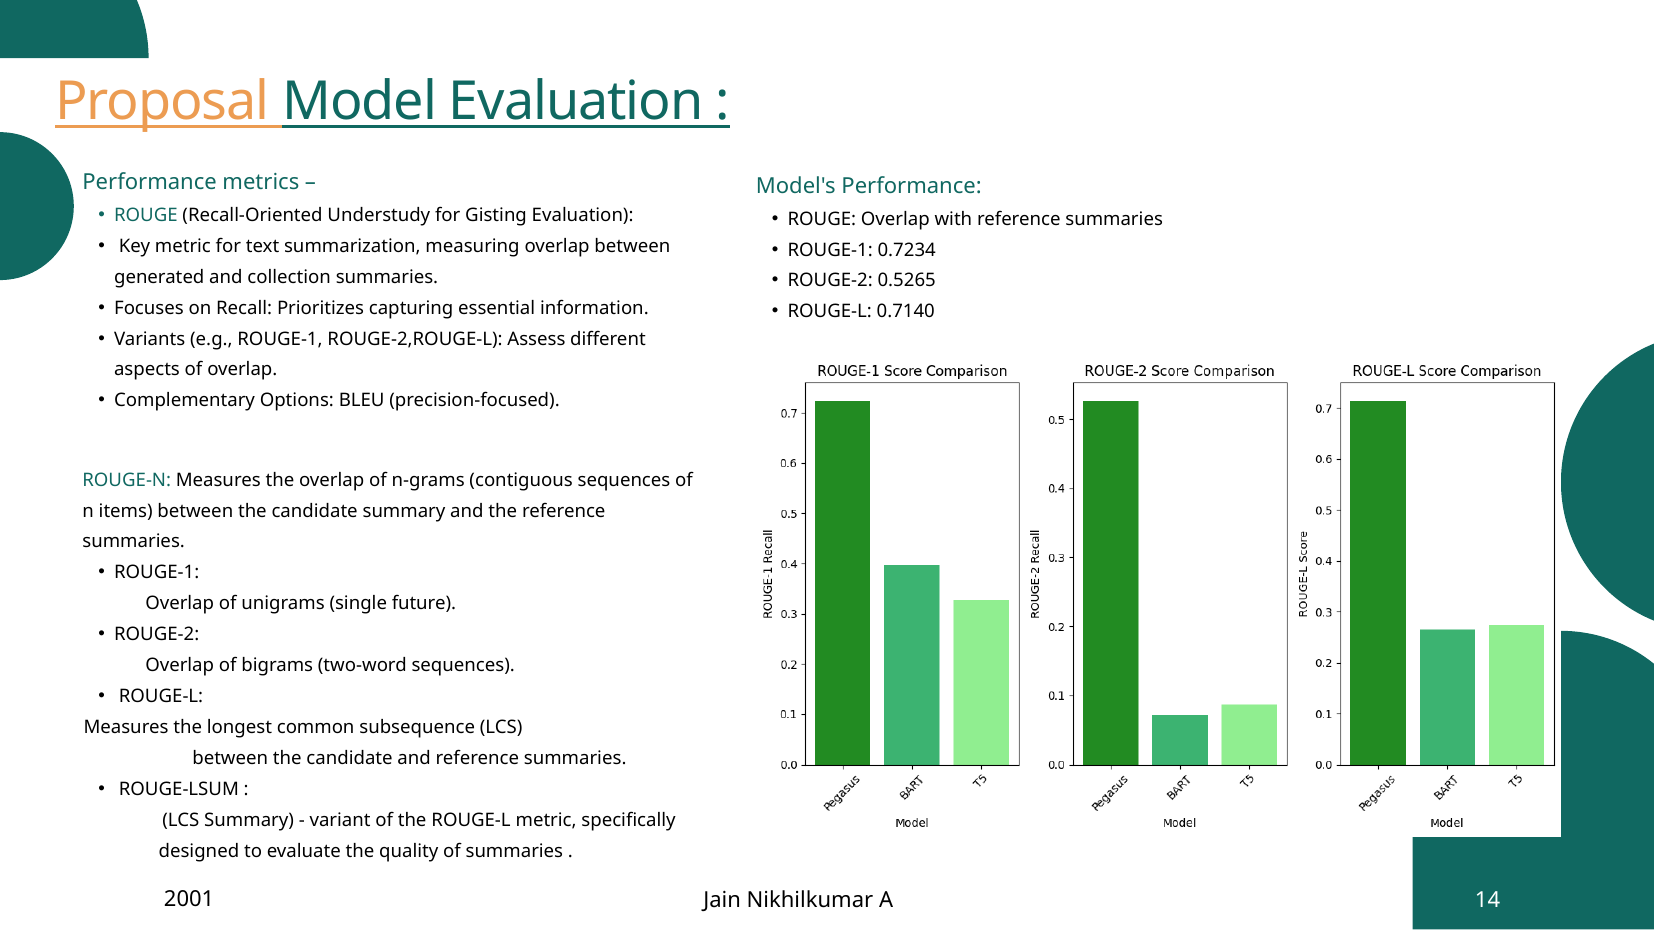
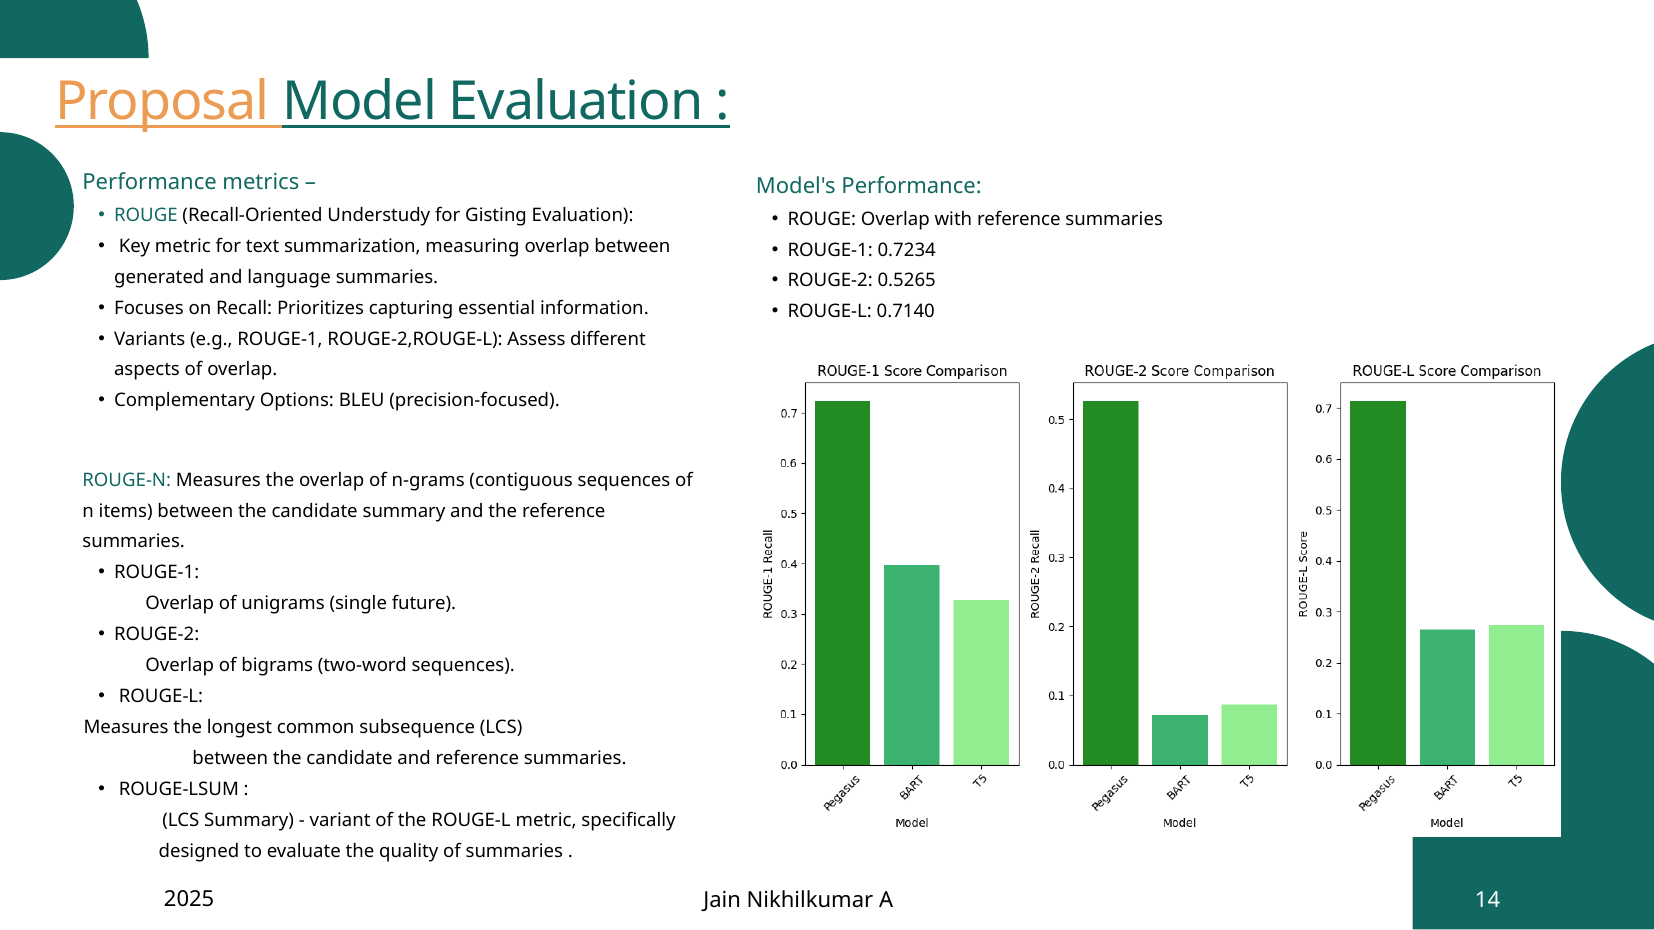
collection: collection -> language (289, 277)
2001: 2001 -> 2025 (189, 900)
